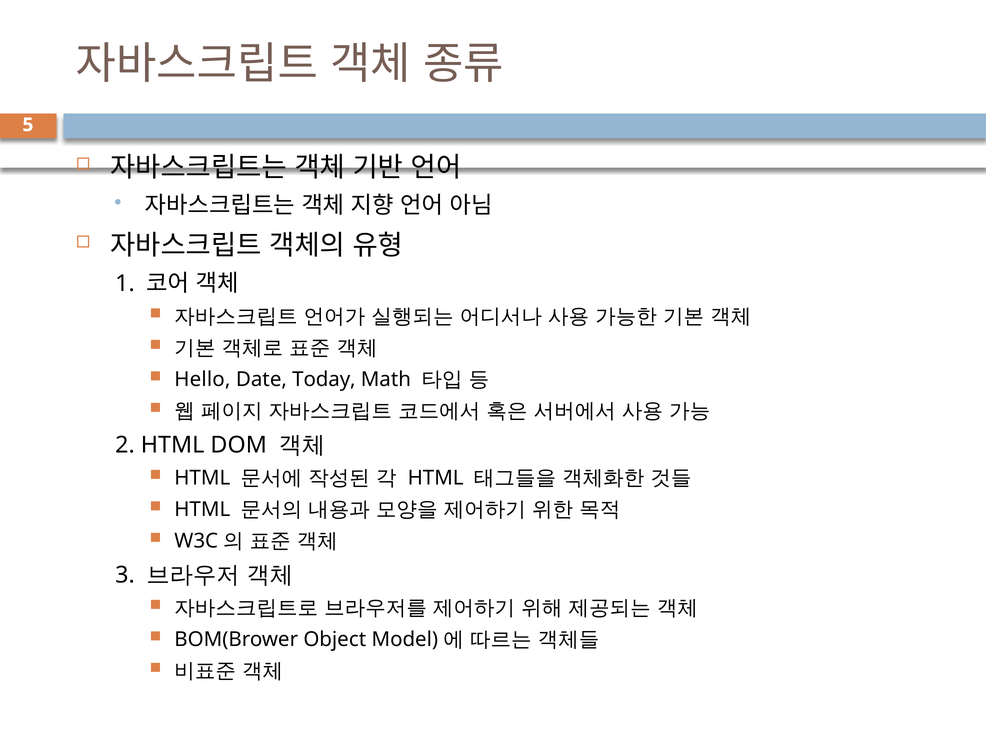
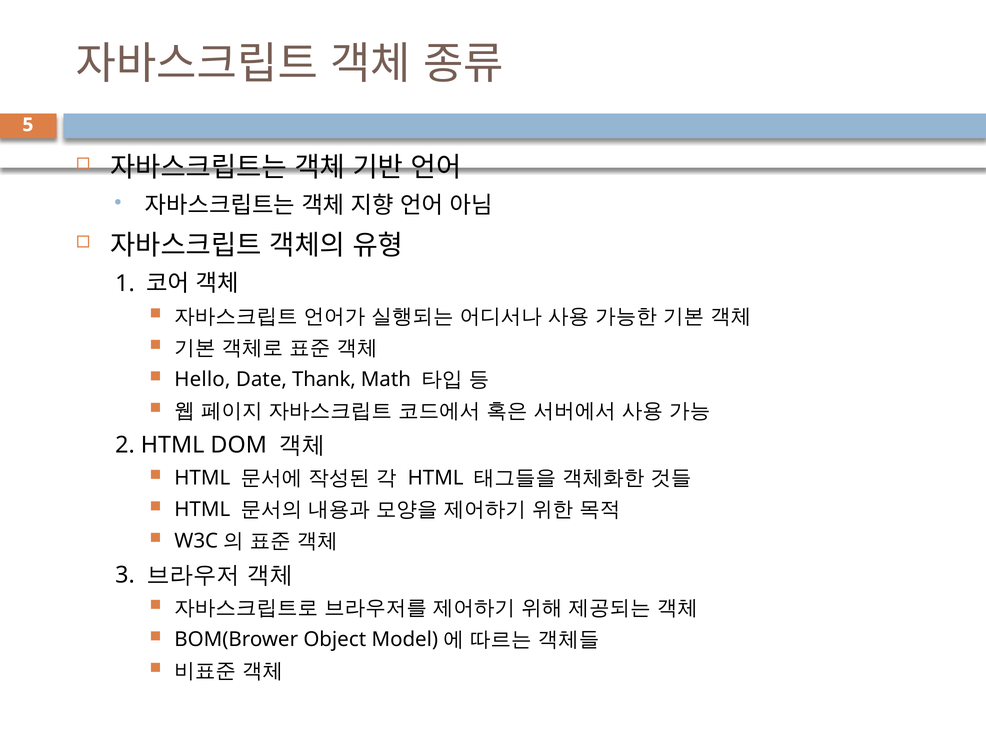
Today: Today -> Thank (324, 379)
